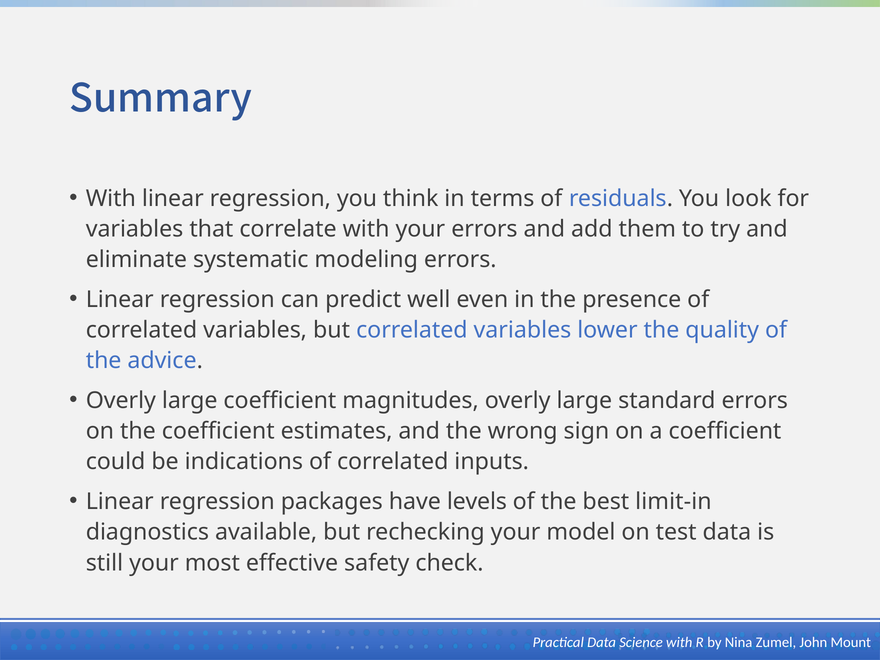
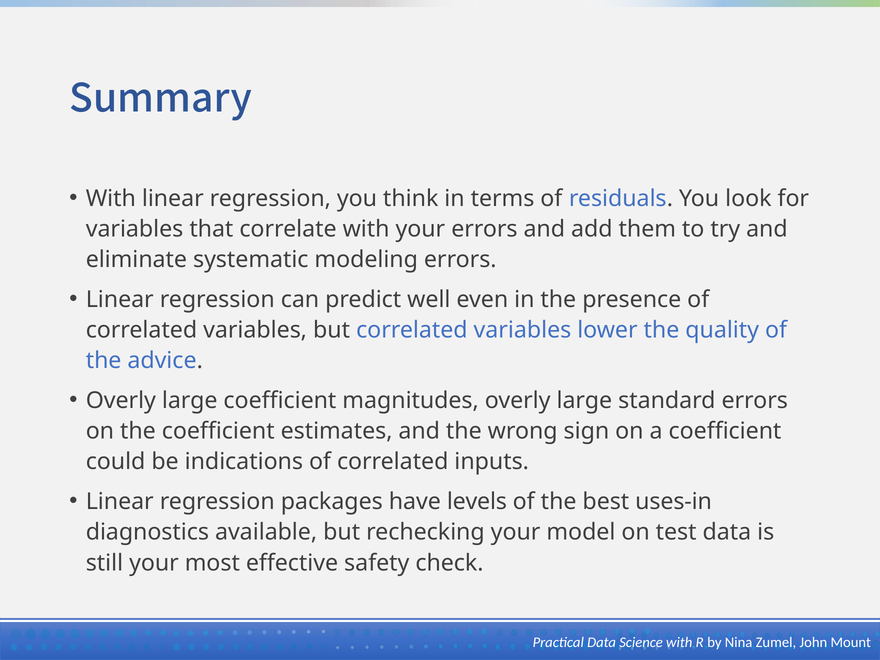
limit-in: limit-in -> uses-in (674, 502)
